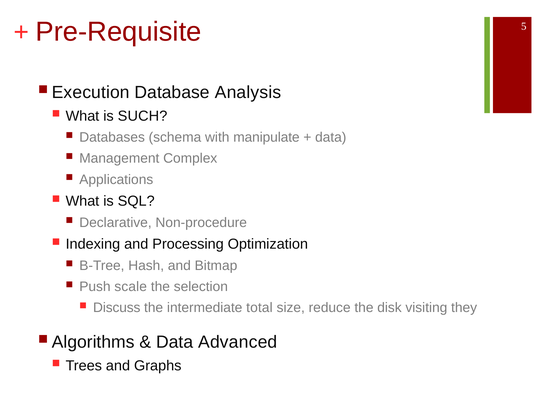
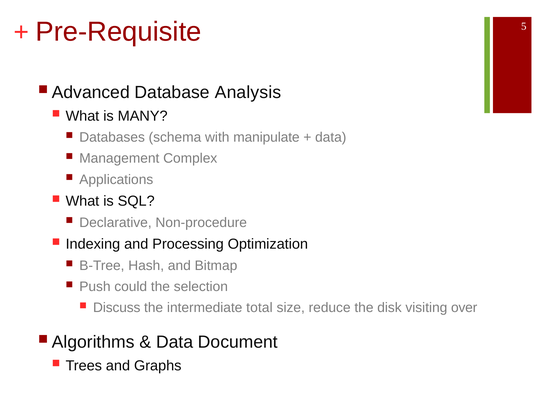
Execution: Execution -> Advanced (91, 92)
SUCH: SUCH -> MANY (143, 116)
scale: scale -> could (131, 286)
they: they -> over (464, 308)
Advanced: Advanced -> Document (238, 342)
